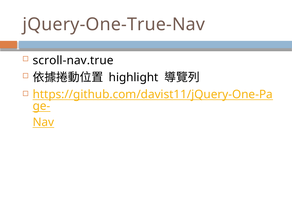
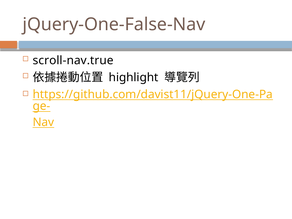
jQuery-One-True-Nav: jQuery-One-True-Nav -> jQuery-One-False-Nav (114, 24)
